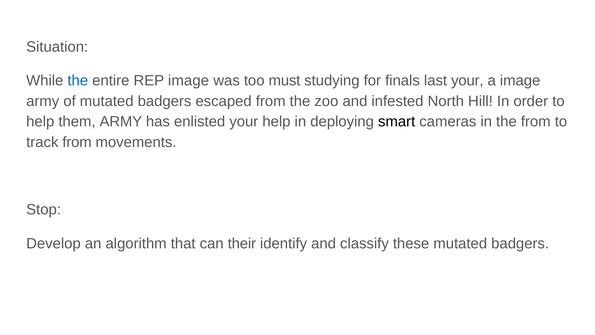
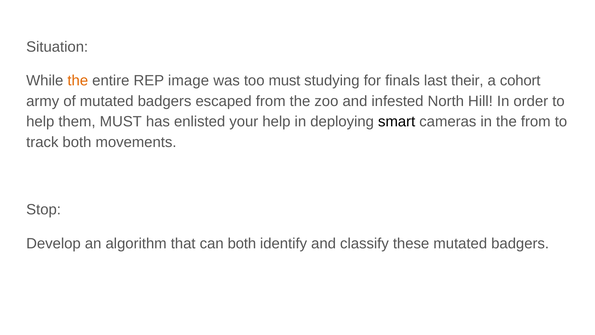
the colour: blue -> orange (78, 81)
last your: your -> their (467, 81)
a image: image -> cohort (520, 81)
them ARMY: ARMY -> MUST (121, 122)
track from: from -> both (77, 142)
can their: their -> both (242, 243)
